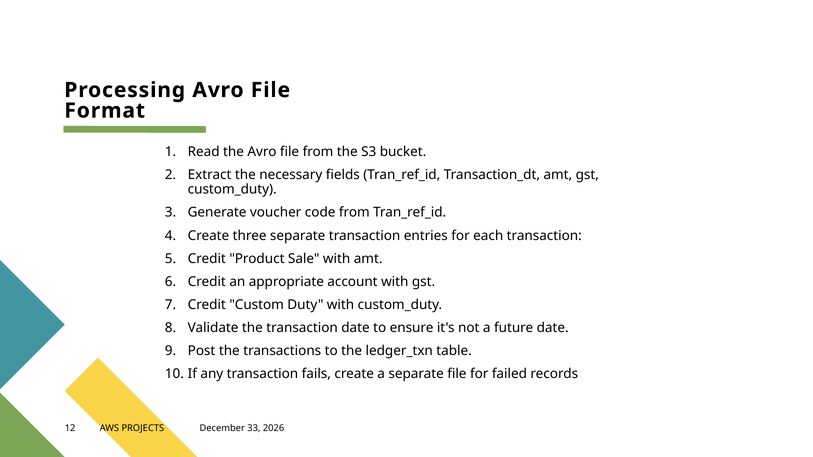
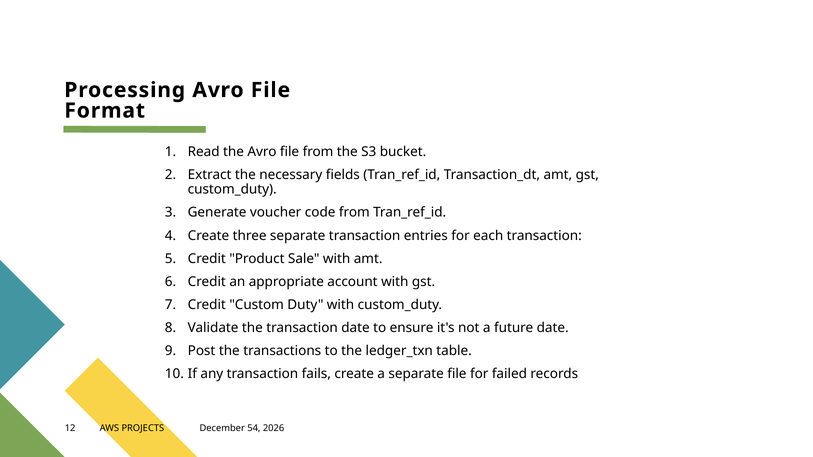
33: 33 -> 54 (254, 429)
